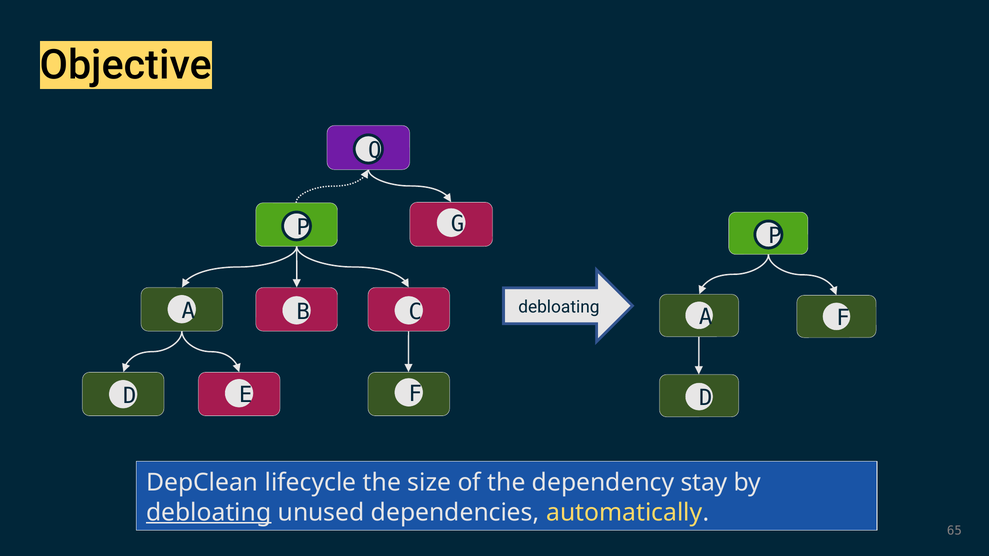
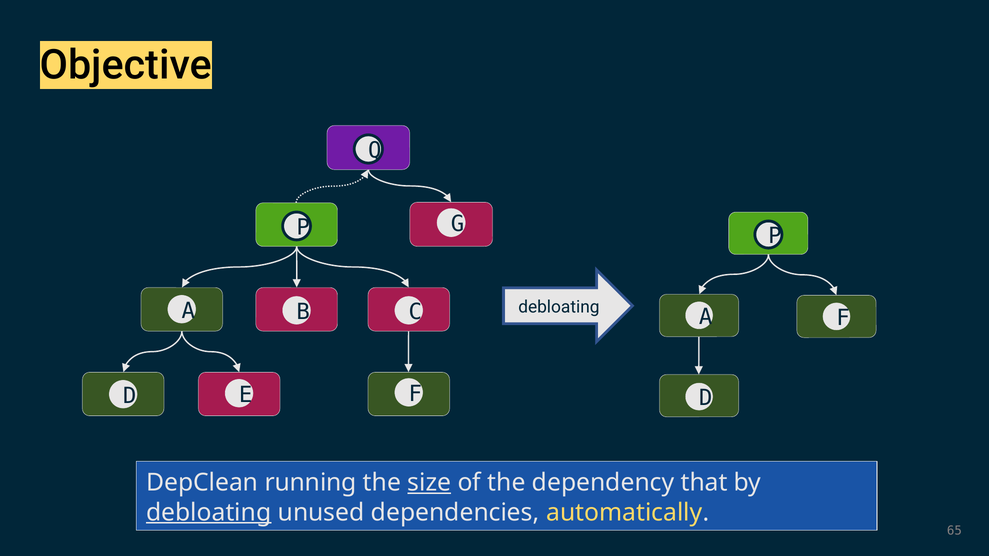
lifecycle: lifecycle -> running (311, 483)
size underline: none -> present (429, 483)
stay: stay -> that (704, 483)
